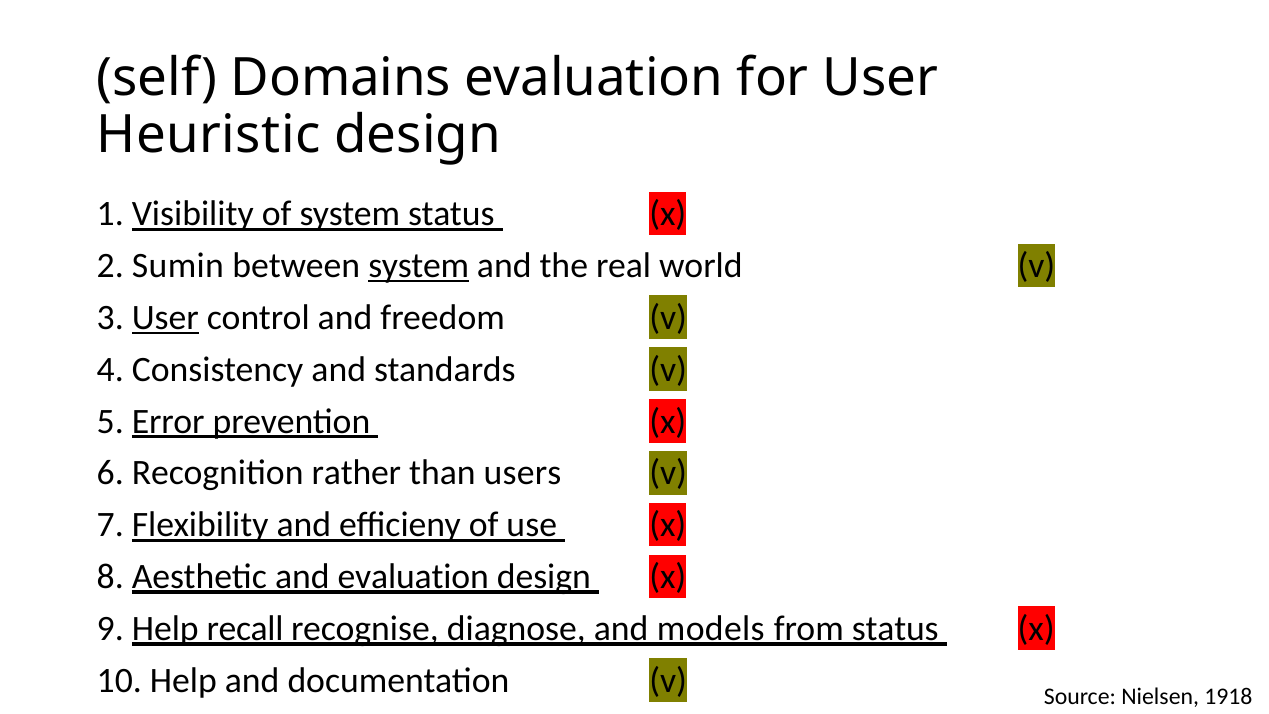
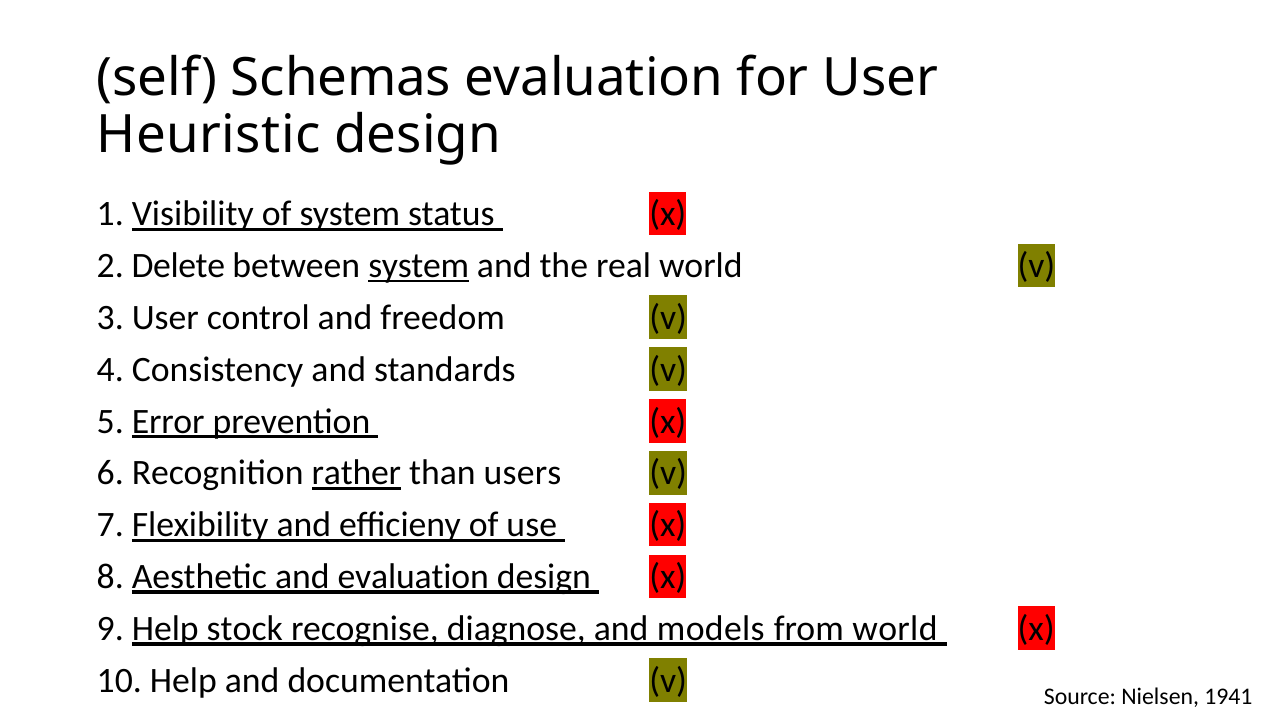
Domains: Domains -> Schemas (341, 78)
Sumin: Sumin -> Delete (178, 266)
User underline: present -> none (165, 318)
rather underline: none -> present (356, 473)
recall: recall -> stock (245, 628)
from status: status -> world (895, 628)
1918: 1918 -> 1941 (1228, 696)
